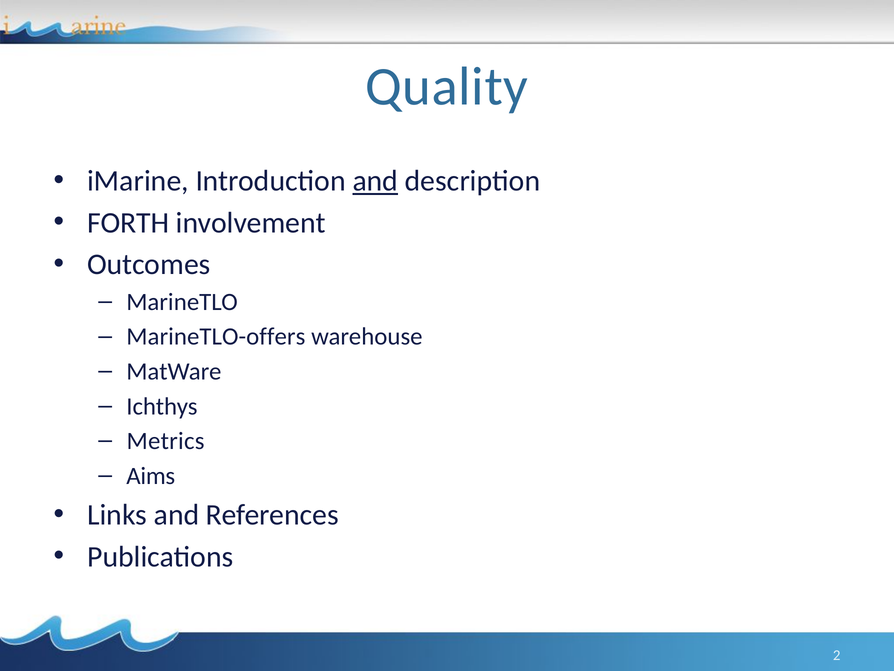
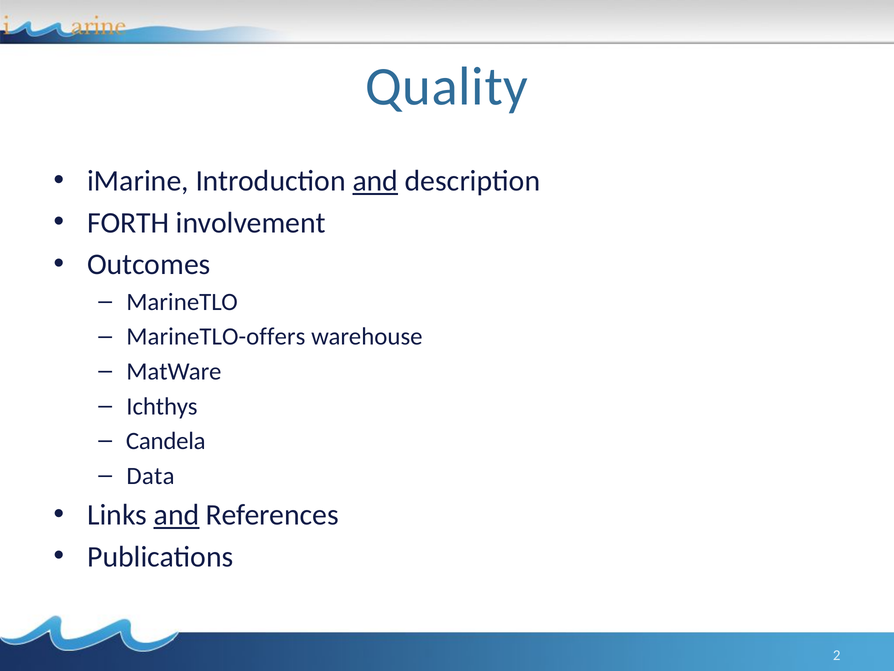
Metrics: Metrics -> Candela (166, 441)
Aims: Aims -> Data (151, 476)
and underline: none -> present (177, 515)
